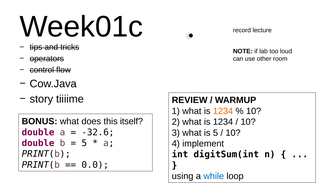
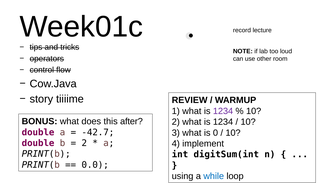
1234 colour: orange -> purple (223, 111)
itself: itself -> after (131, 121)
-32.6: -32.6 -> -42.7 (98, 132)
is 5: 5 -> 0 (215, 133)
5: 5 -> 2 (84, 143)
